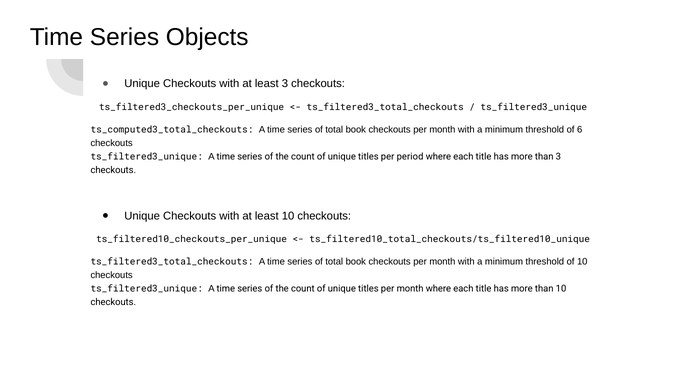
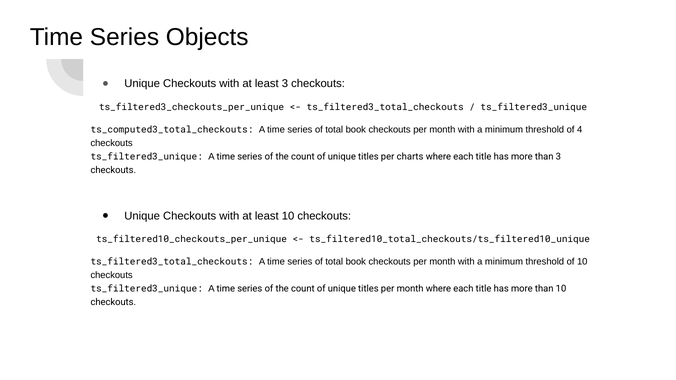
6: 6 -> 4 (580, 130)
period: period -> charts (410, 157)
